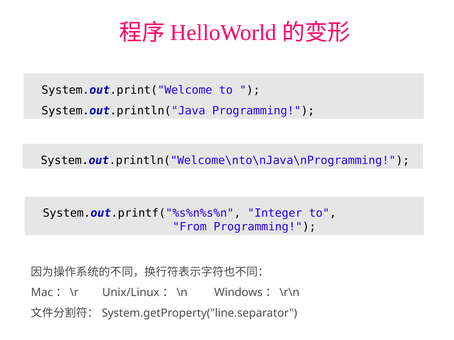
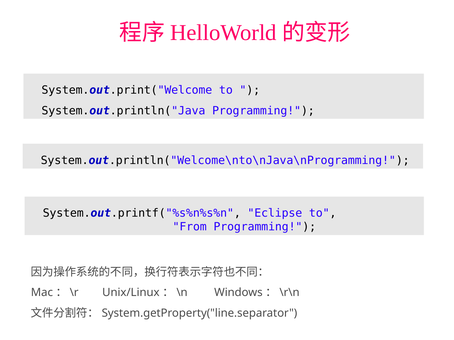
Integer: Integer -> Eclipse (275, 214)
